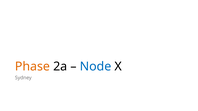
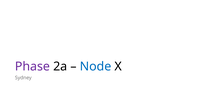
Phase colour: orange -> purple (32, 67)
